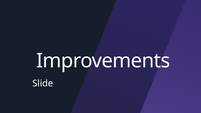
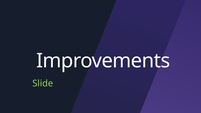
Slide colour: white -> light green (43, 83)
